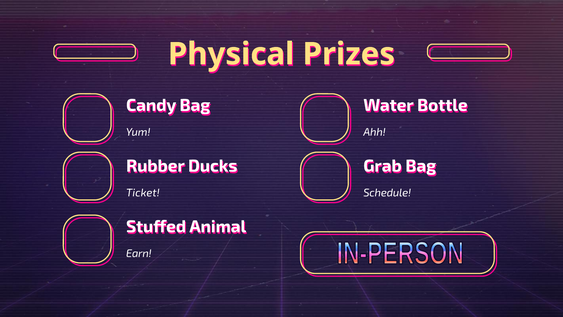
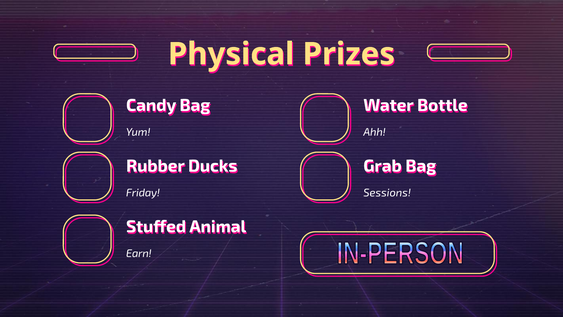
Ticket: Ticket -> Friday (143, 193)
Schedule: Schedule -> Sessions (387, 193)
